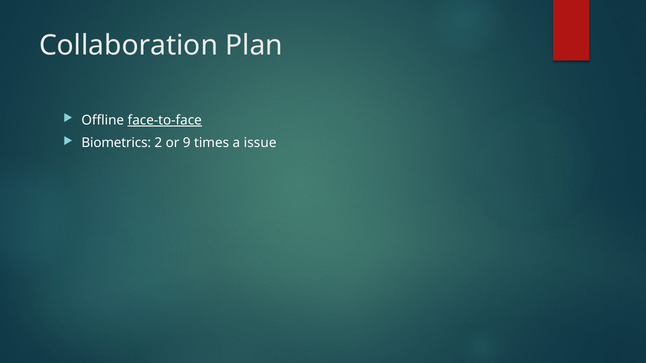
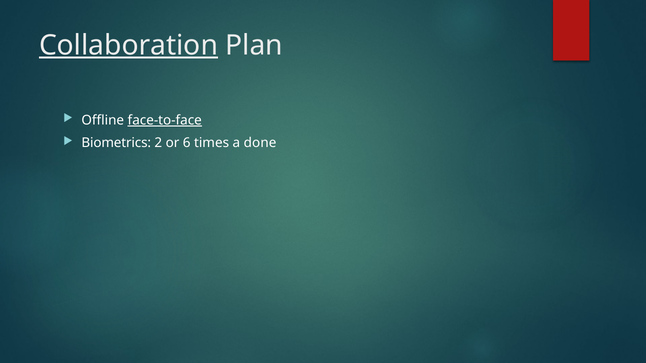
Collaboration underline: none -> present (129, 45)
9: 9 -> 6 (187, 143)
issue: issue -> done (260, 143)
